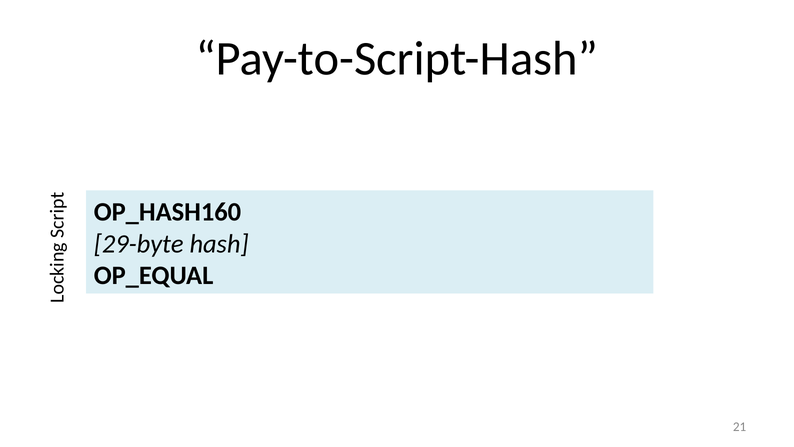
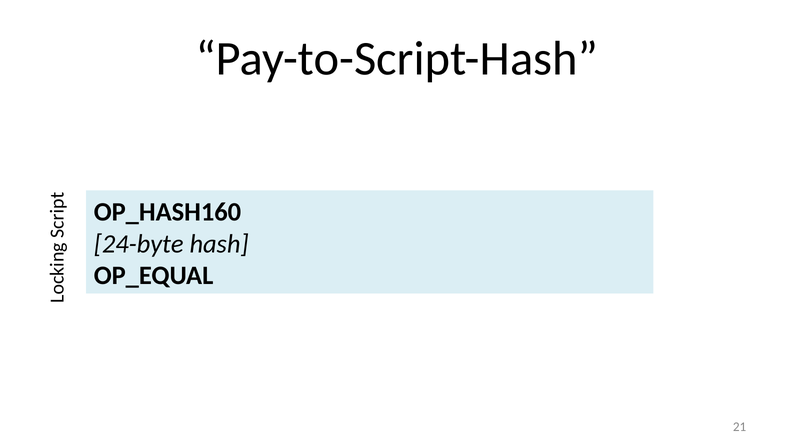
29-byte: 29-byte -> 24-byte (139, 244)
